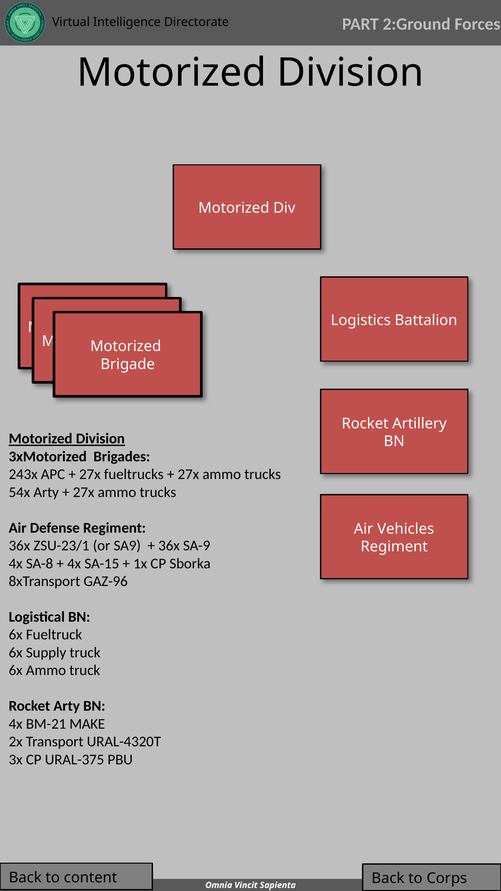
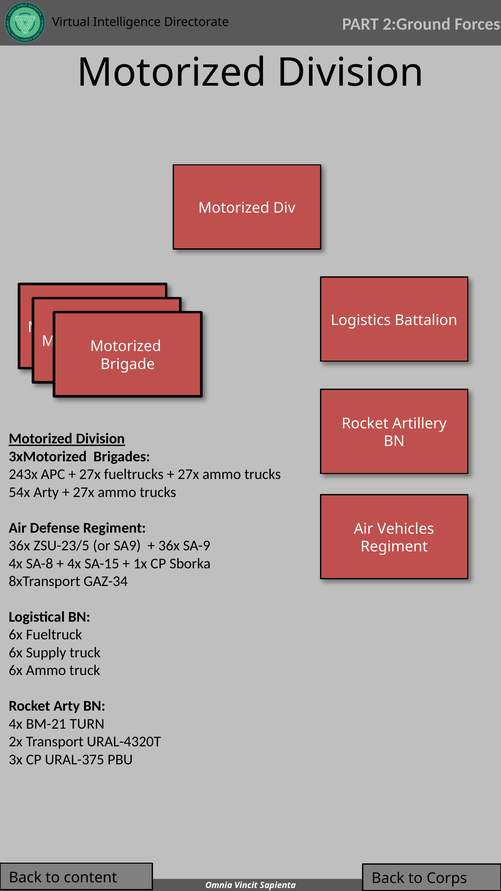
ZSU-23/1: ZSU-23/1 -> ZSU-23/5 (61, 545)
GAZ-96: GAZ-96 -> GAZ-34 (106, 581)
MAKE: MAKE -> TURN (87, 724)
